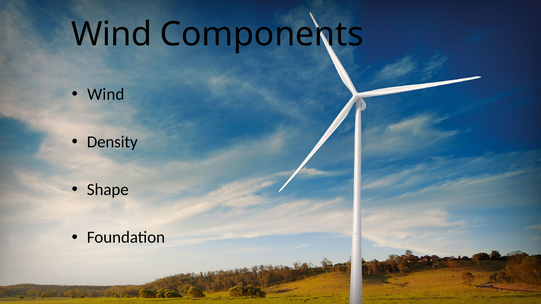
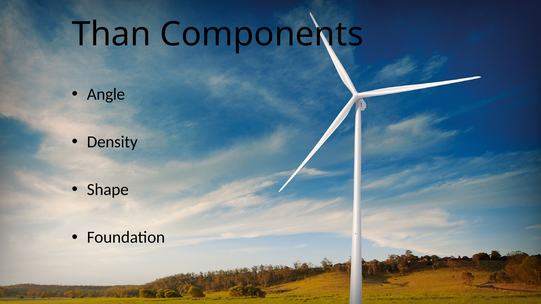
Wind: Wind -> Than (111, 34)
Wind: Wind -> Angle (106, 94)
